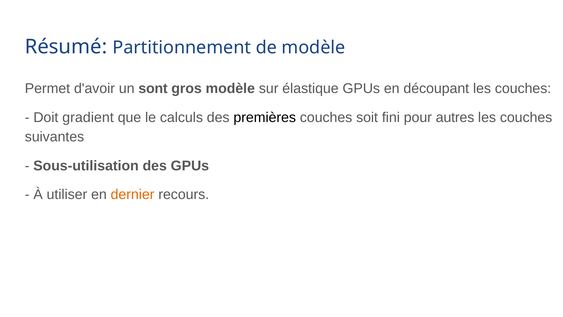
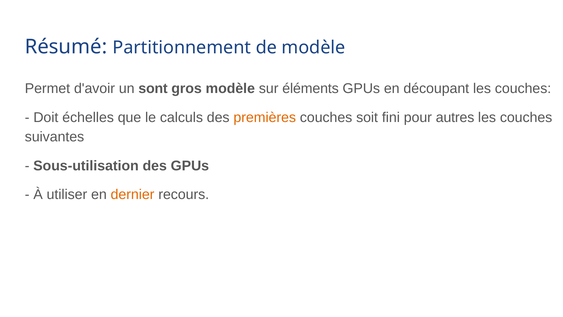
élastique: élastique -> éléments (311, 89)
gradient: gradient -> échelles (88, 117)
premières colour: black -> orange (265, 117)
